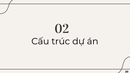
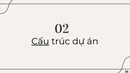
Cấu underline: none -> present (40, 41)
